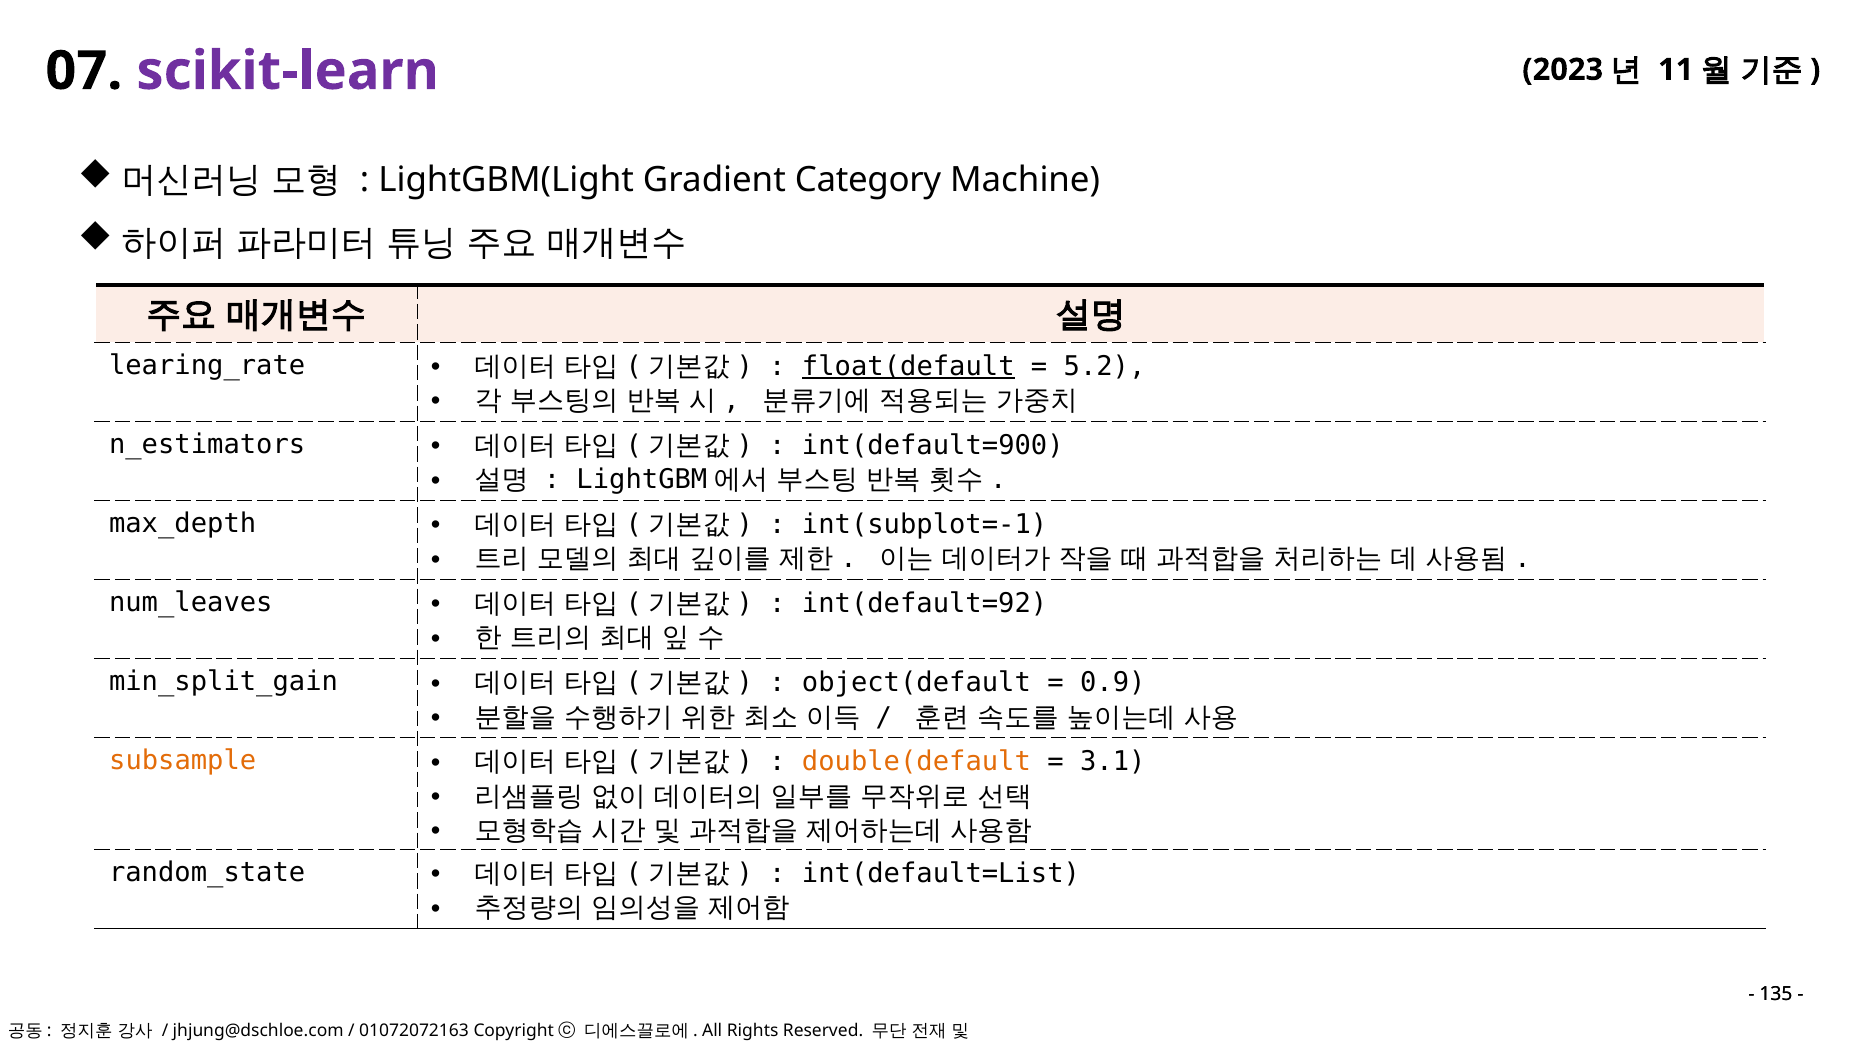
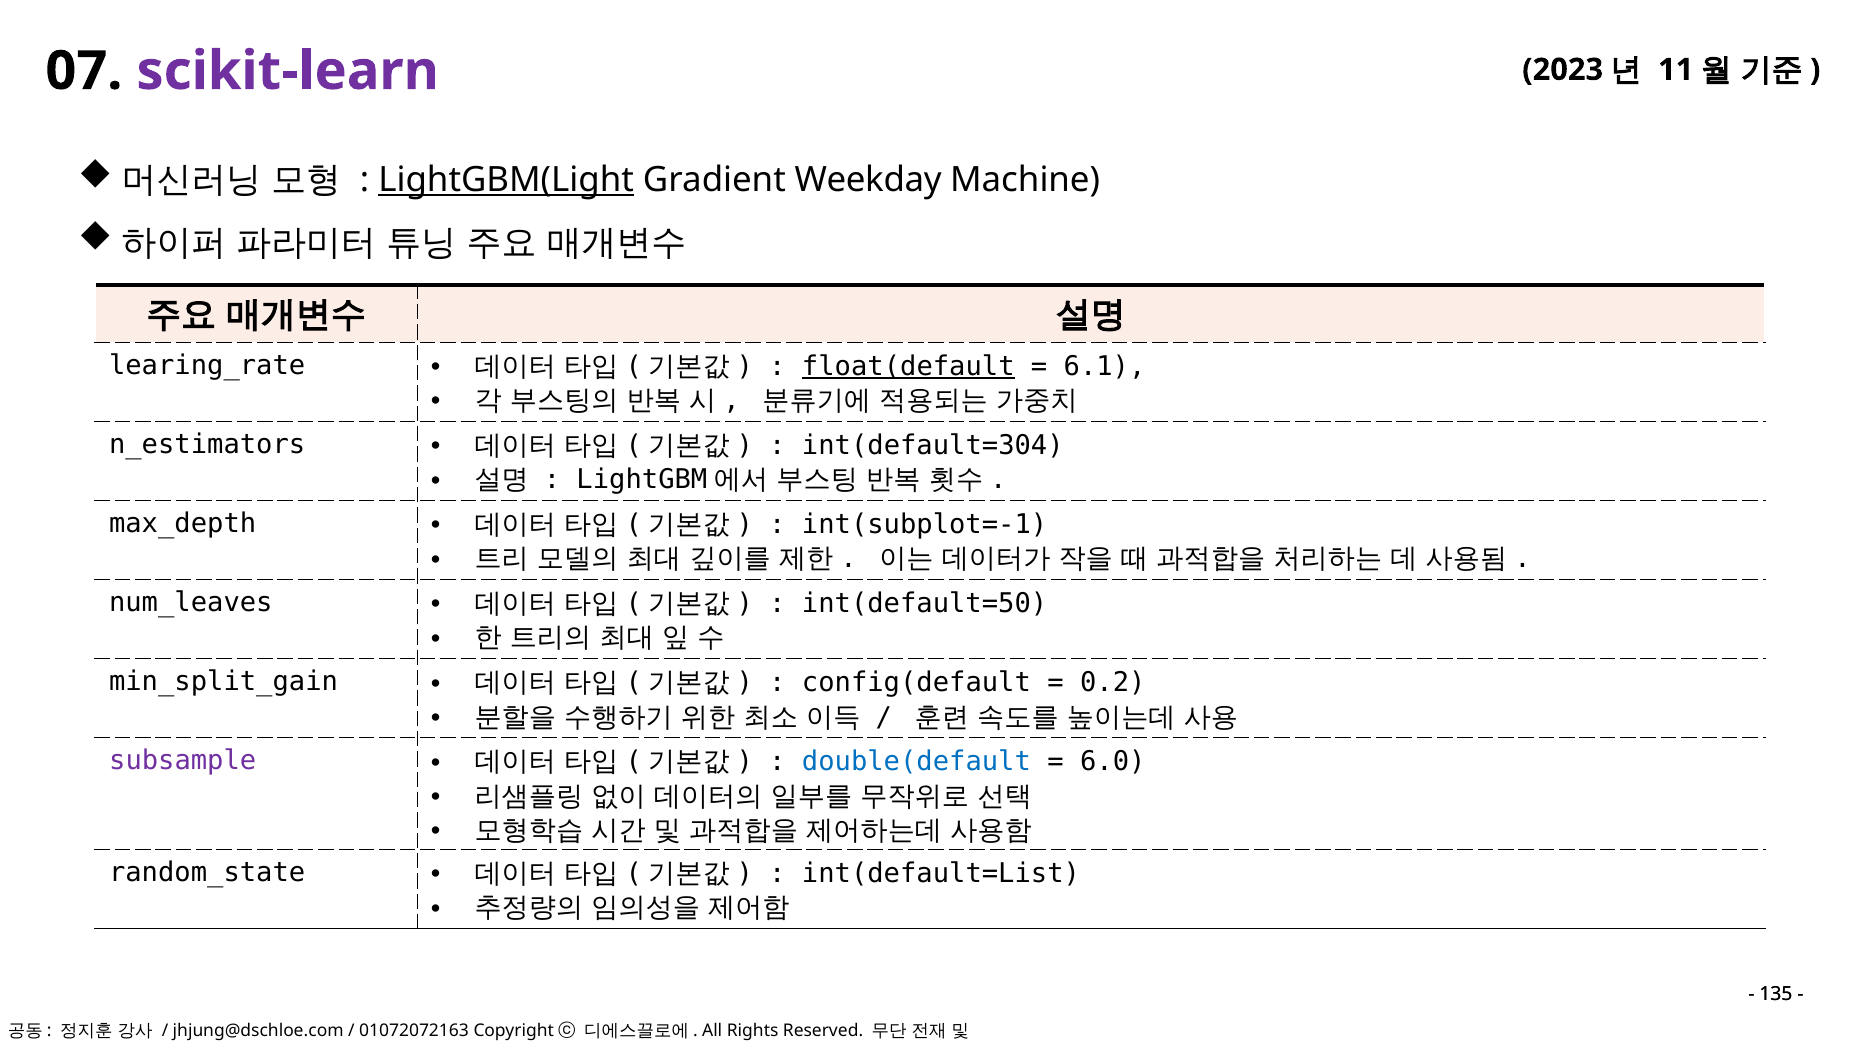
LightGBM(Light underline: none -> present (506, 180)
Category: Category -> Weekday (868, 180)
5.2: 5.2 -> 6.1 (1105, 366)
int(default=900: int(default=900 -> int(default=304 (933, 445)
int(default=92: int(default=92 -> int(default=50 (925, 604)
object(default: object(default -> config(default (916, 683)
0.9: 0.9 -> 0.2 (1113, 683)
subsample colour: orange -> purple (183, 761)
double(default colour: orange -> blue (916, 762)
3.1: 3.1 -> 6.0 (1113, 762)
